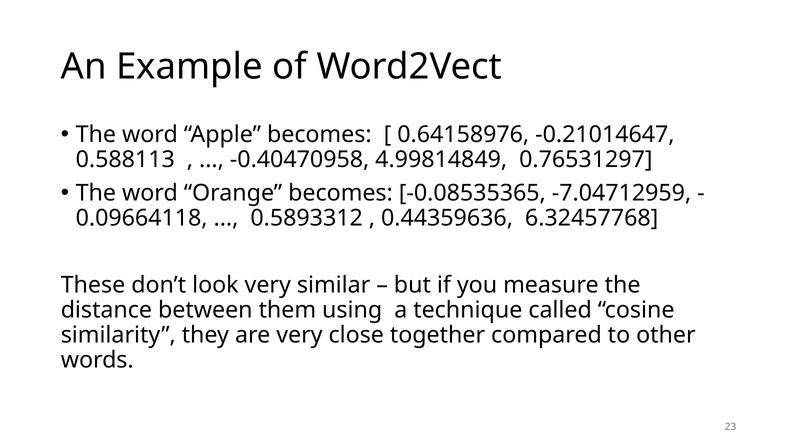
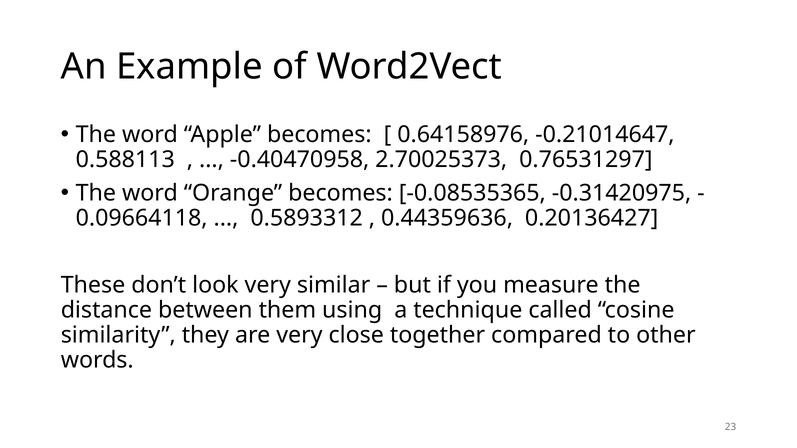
4.99814849: 4.99814849 -> 2.70025373 (441, 160)
-7.04712959: -7.04712959 -> -0.31420975 (622, 193)
6.32457768: 6.32457768 -> 0.20136427 (592, 218)
